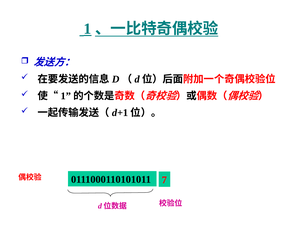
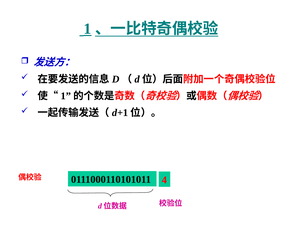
7: 7 -> 4 (164, 180)
